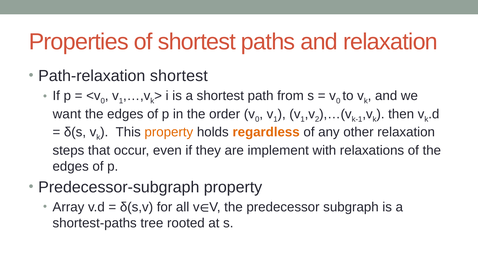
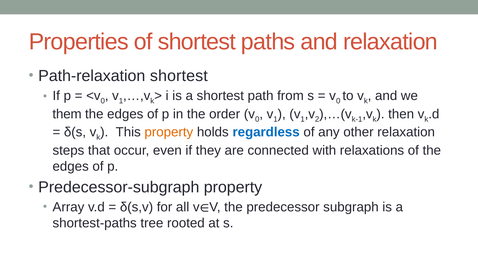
want: want -> them (67, 114)
regardless colour: orange -> blue (266, 132)
implement: implement -> connected (278, 150)
